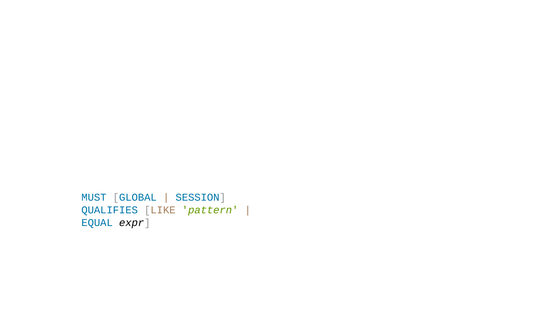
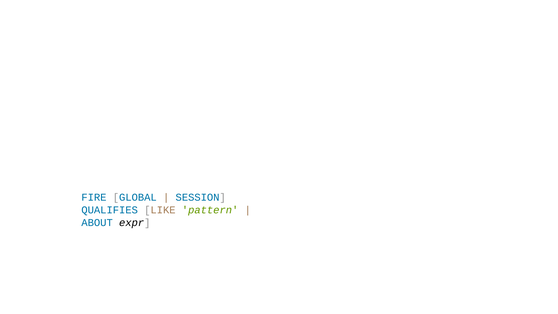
MUST: MUST -> FIRE (94, 197)
EQUAL: EQUAL -> ABOUT (97, 223)
